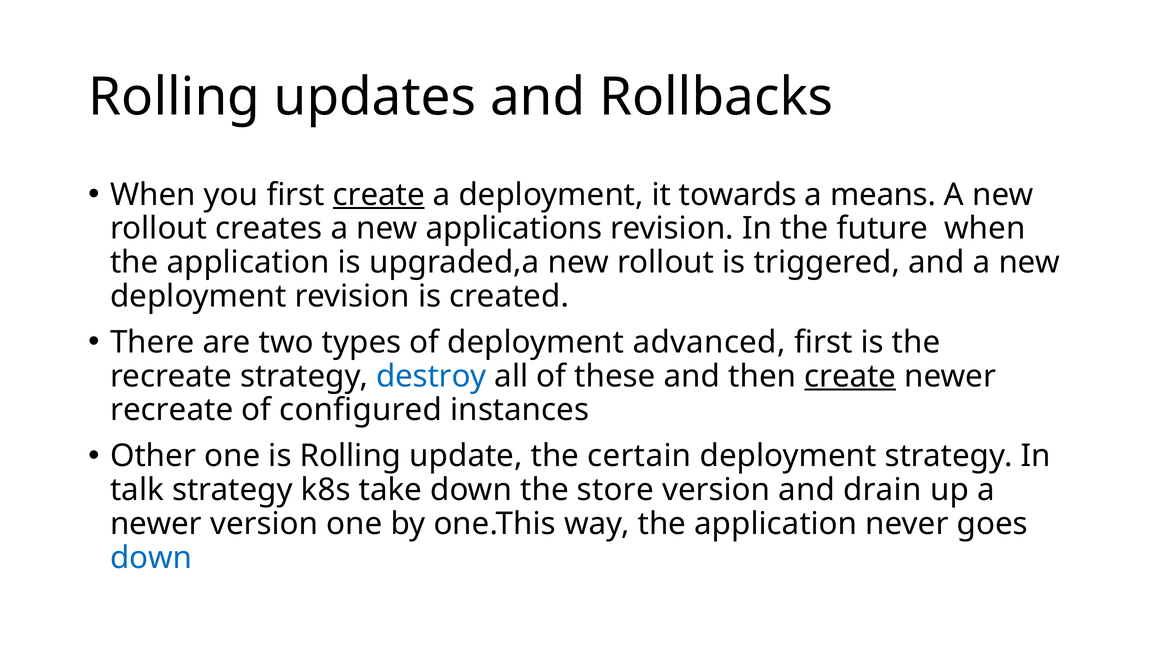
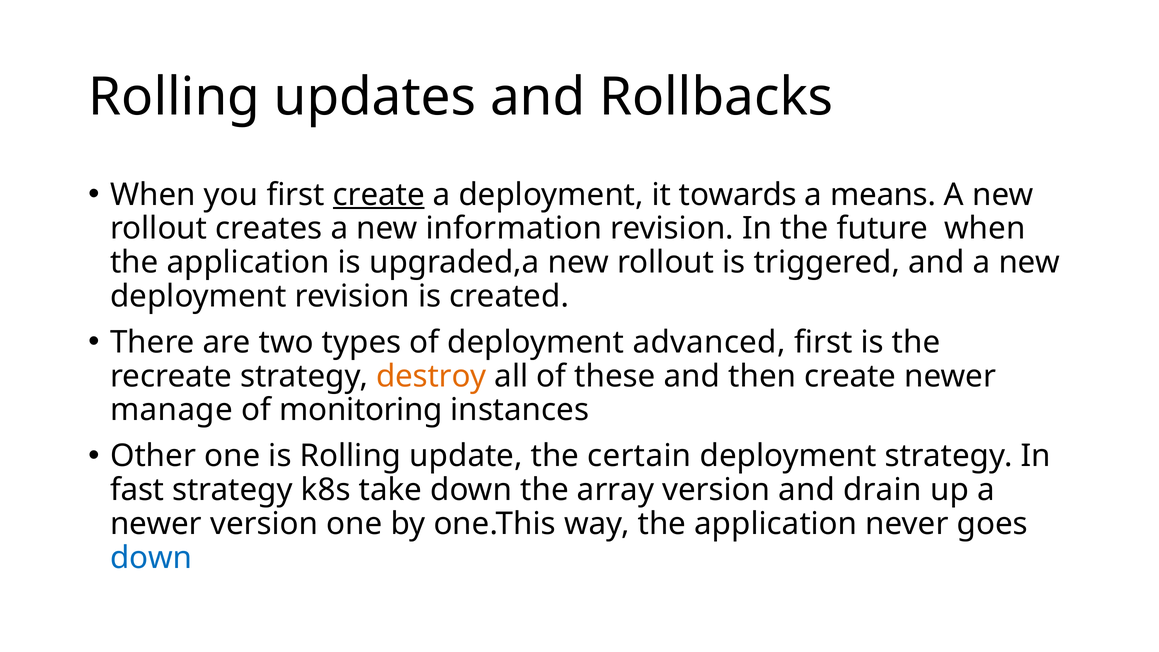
applications: applications -> information (514, 229)
destroy colour: blue -> orange (431, 376)
create underline: present -> none (850, 376)
recreate: recreate -> manage (172, 410)
configured: configured -> monitoring (361, 410)
talk: talk -> fast (137, 490)
store: store -> array (615, 490)
